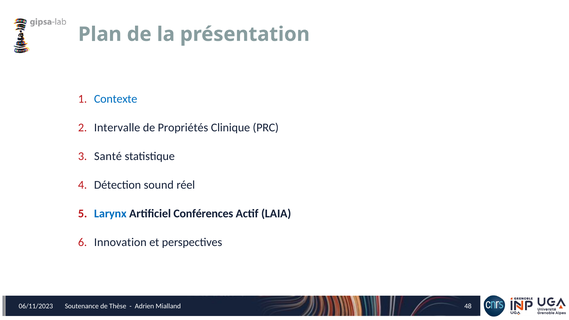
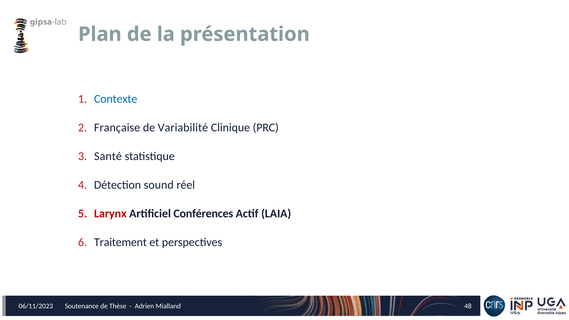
Intervalle: Intervalle -> Française (117, 127)
Propriétés: Propriétés -> Variabilité (183, 127)
Larynx colour: blue -> red (110, 214)
Innovation: Innovation -> Traitement (120, 242)
